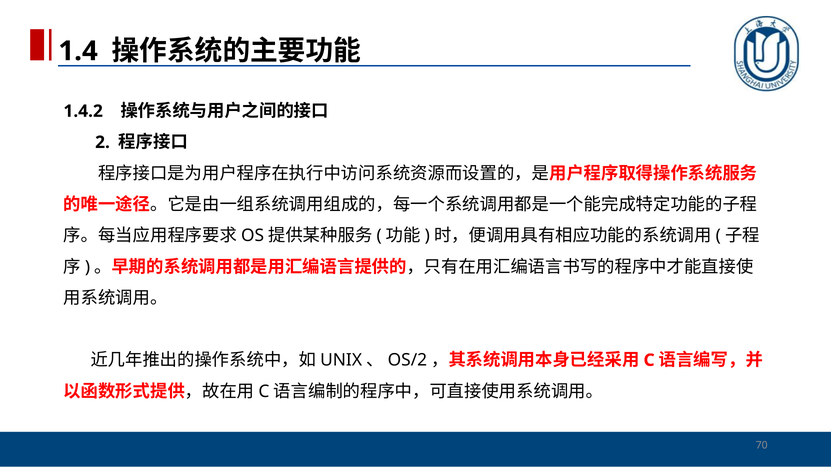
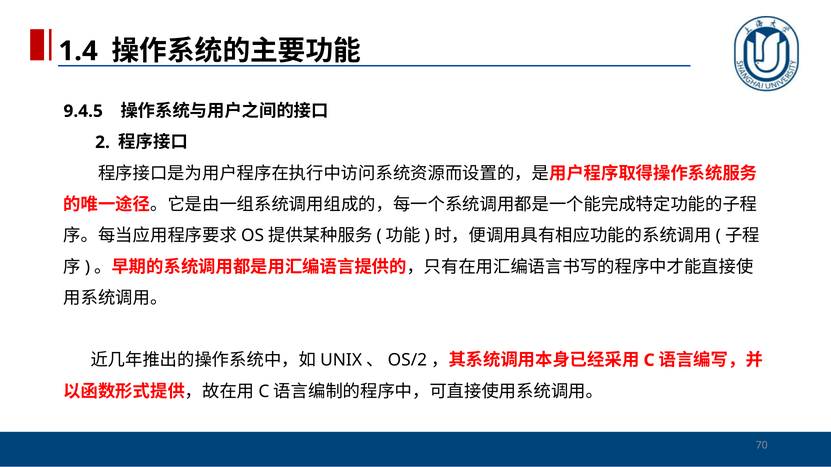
1.4.2: 1.4.2 -> 9.4.5 (83, 111)
